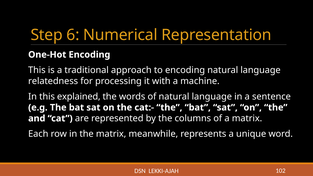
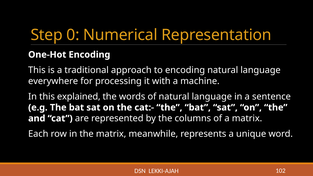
6: 6 -> 0 (73, 35)
relatedness: relatedness -> everywhere (53, 81)
